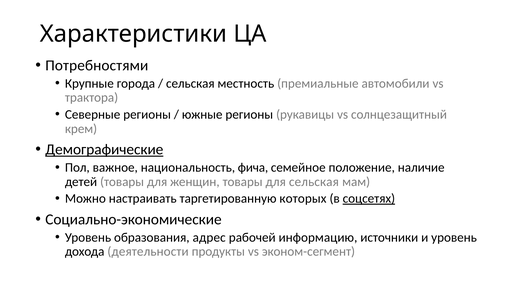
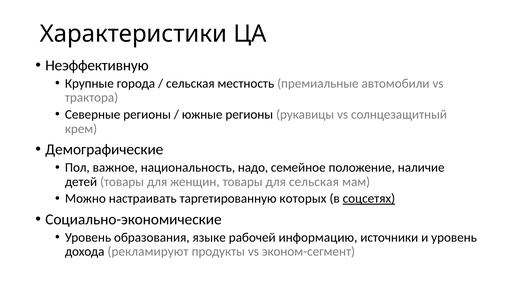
Потребностями: Потребностями -> Неэффективную (97, 65)
Демографические underline: present -> none (104, 149)
фича: фича -> надо (253, 167)
адрес: адрес -> языке (209, 237)
деятельности: деятельности -> рекламируют (148, 251)
